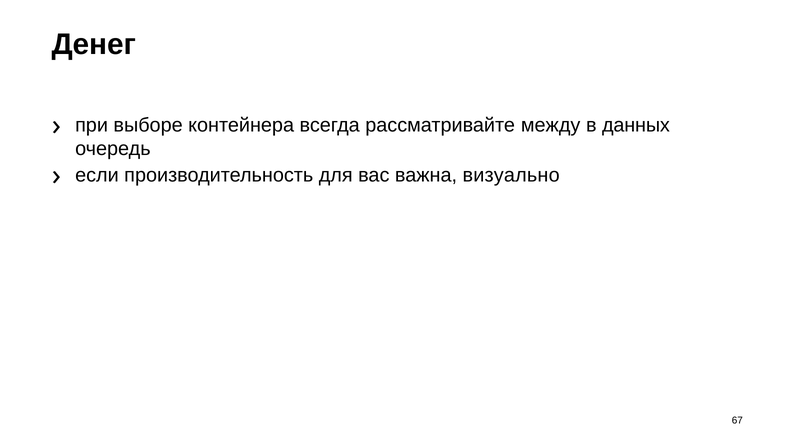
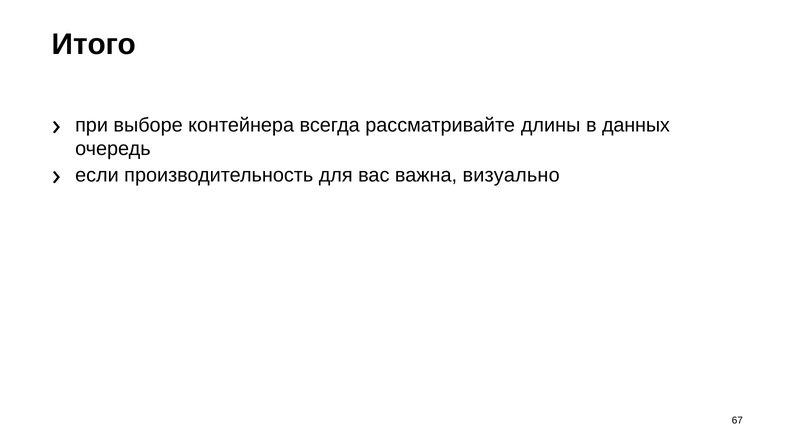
Денег: Денег -> Итого (94, 44)
между: между -> длины (551, 125)
